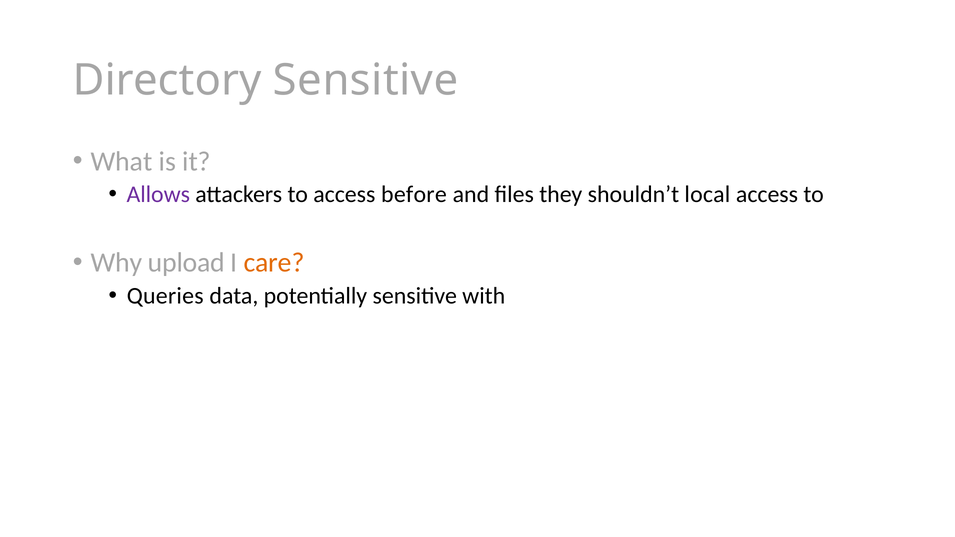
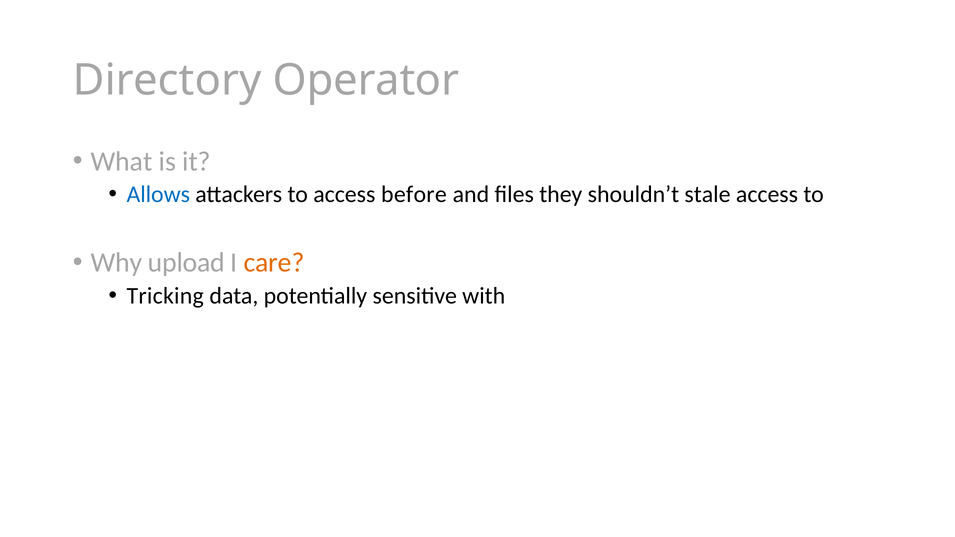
Directory Sensitive: Sensitive -> Operator (366, 80)
Allows colour: purple -> blue (158, 194)
local: local -> stale (708, 194)
Queries: Queries -> Tricking (165, 296)
